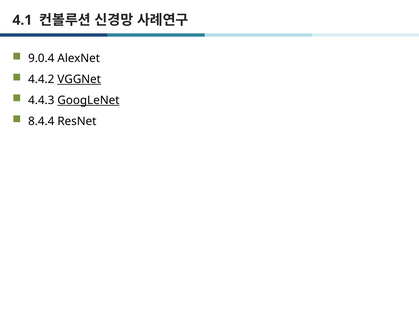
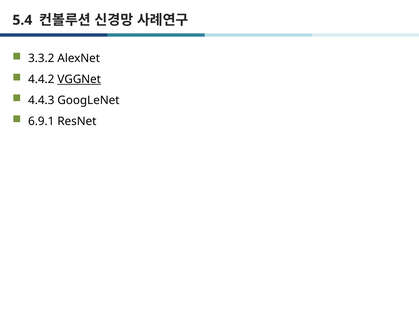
4.1: 4.1 -> 5.4 (22, 20)
9.0.4: 9.0.4 -> 3.3.2 (41, 59)
GoogLeNet underline: present -> none (88, 100)
8.4.4: 8.4.4 -> 6.9.1 (41, 121)
